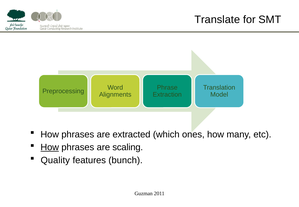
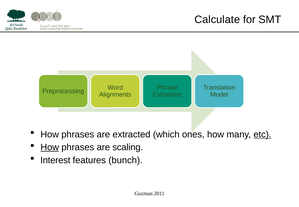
Translate: Translate -> Calculate (217, 20)
etc underline: none -> present (262, 134)
Quality: Quality -> Interest (55, 160)
